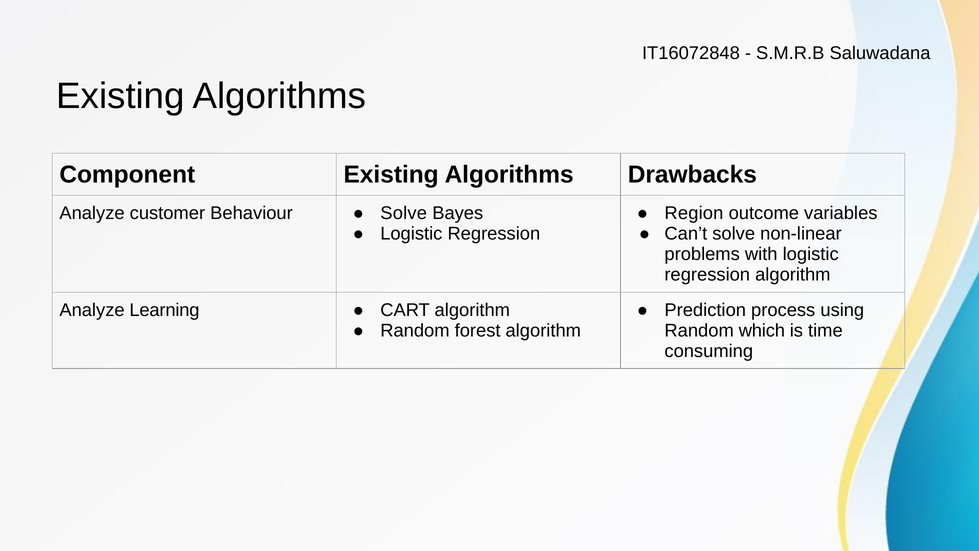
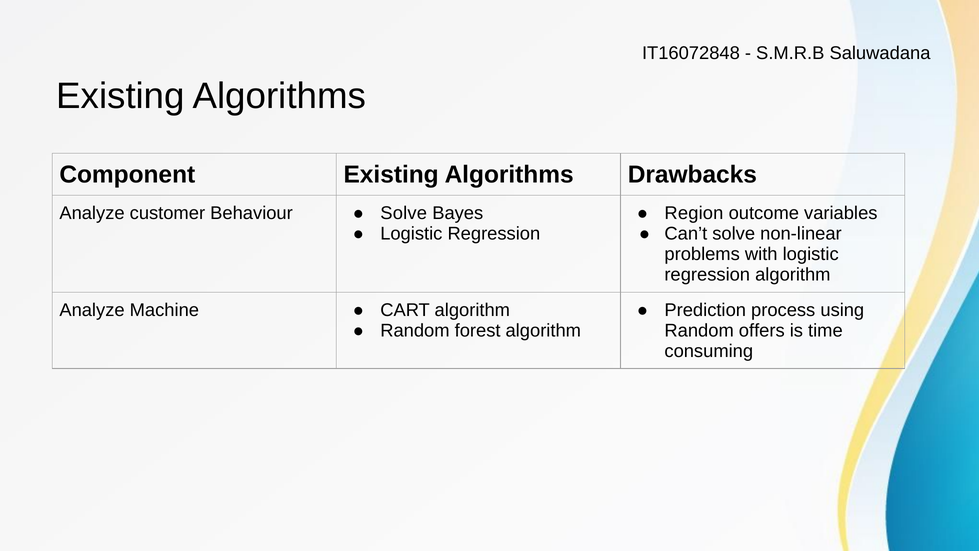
Learning: Learning -> Machine (164, 310)
which: which -> offers (762, 331)
